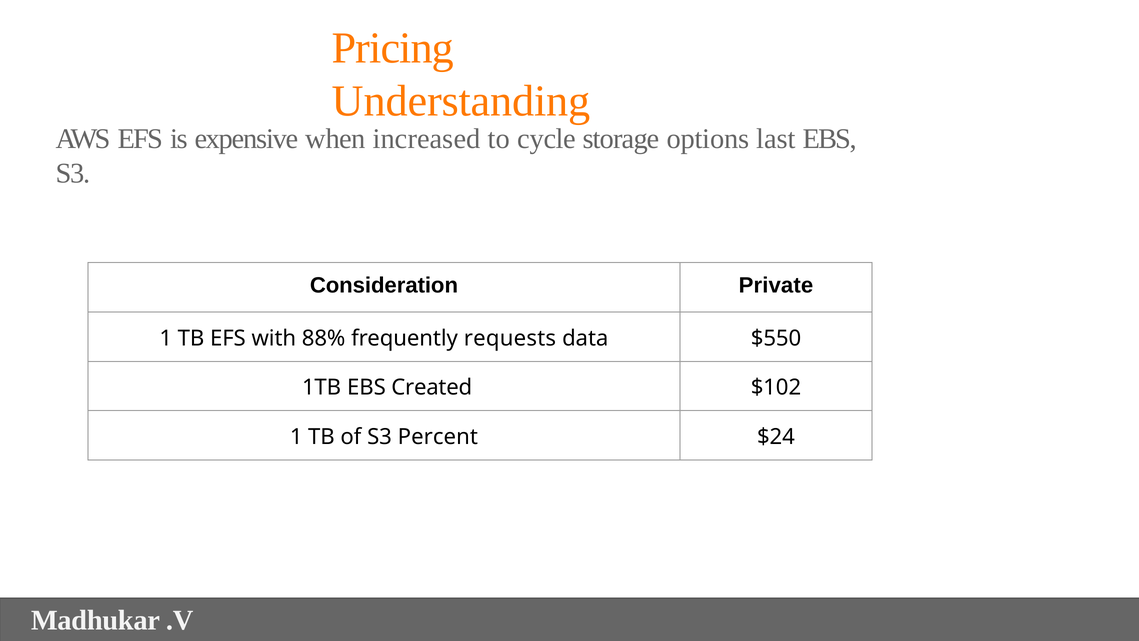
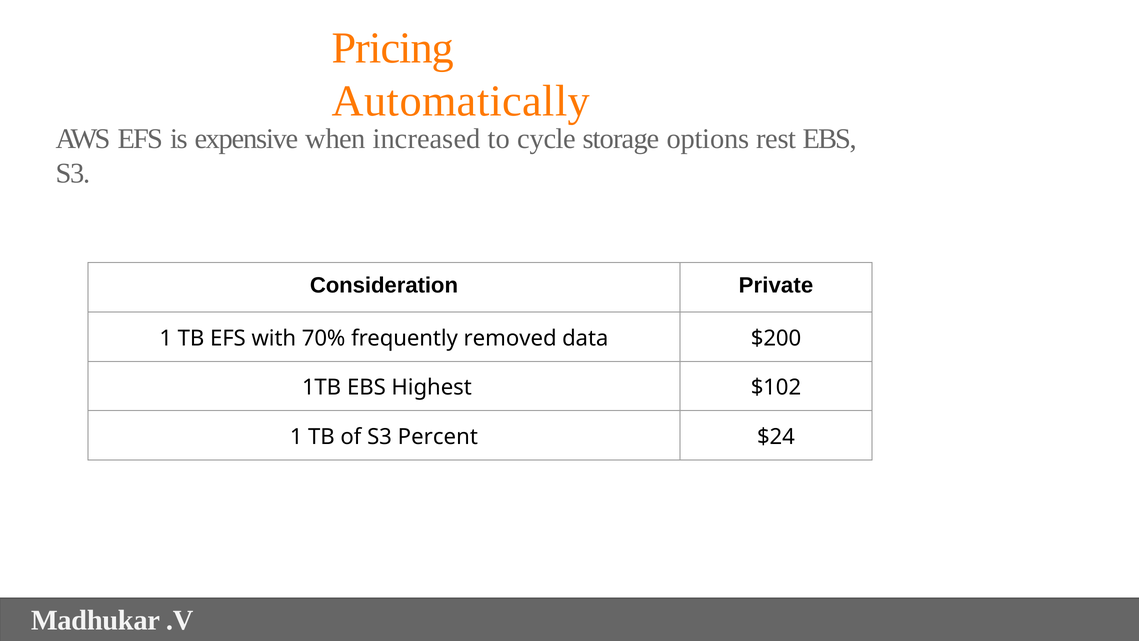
Understanding: Understanding -> Automatically (461, 101)
last: last -> rest (776, 139)
88%: 88% -> 70% (324, 338)
requests: requests -> removed (510, 338)
$550: $550 -> $200 (776, 338)
Created: Created -> Highest (432, 387)
